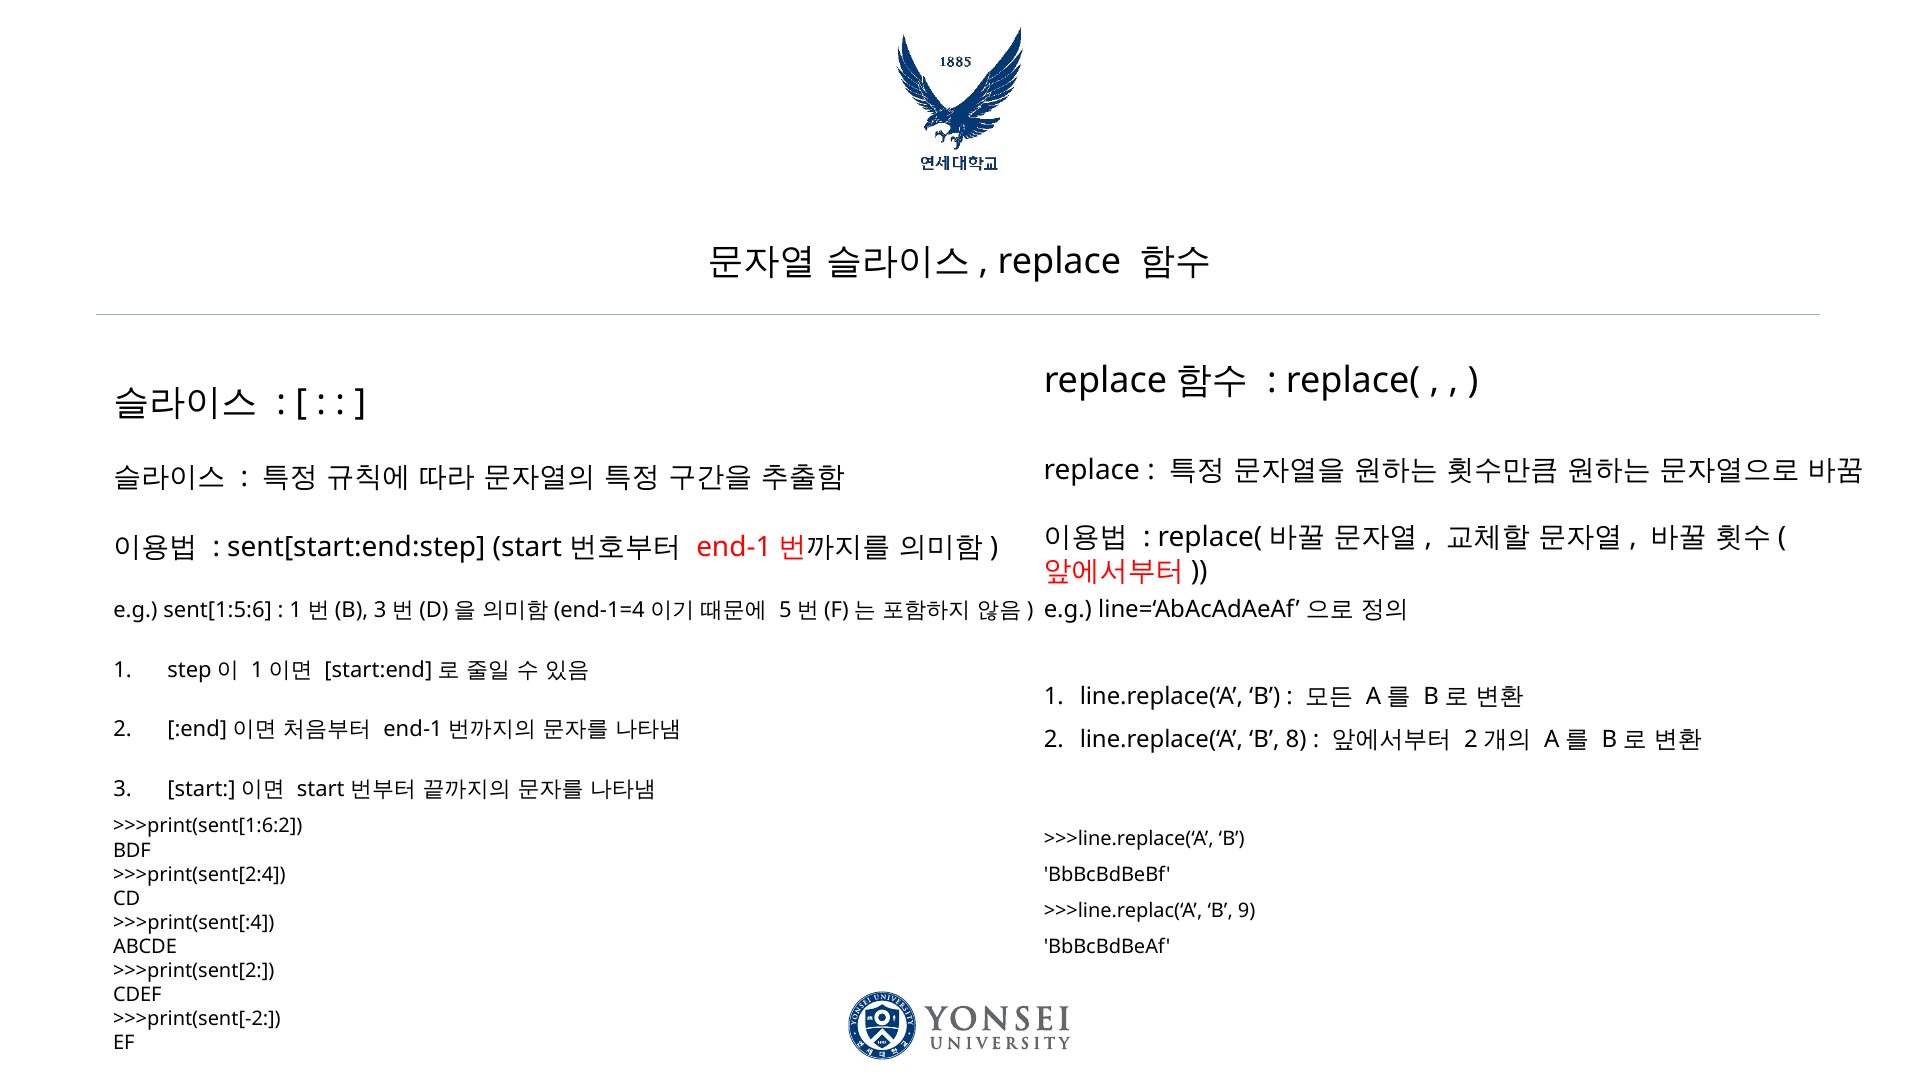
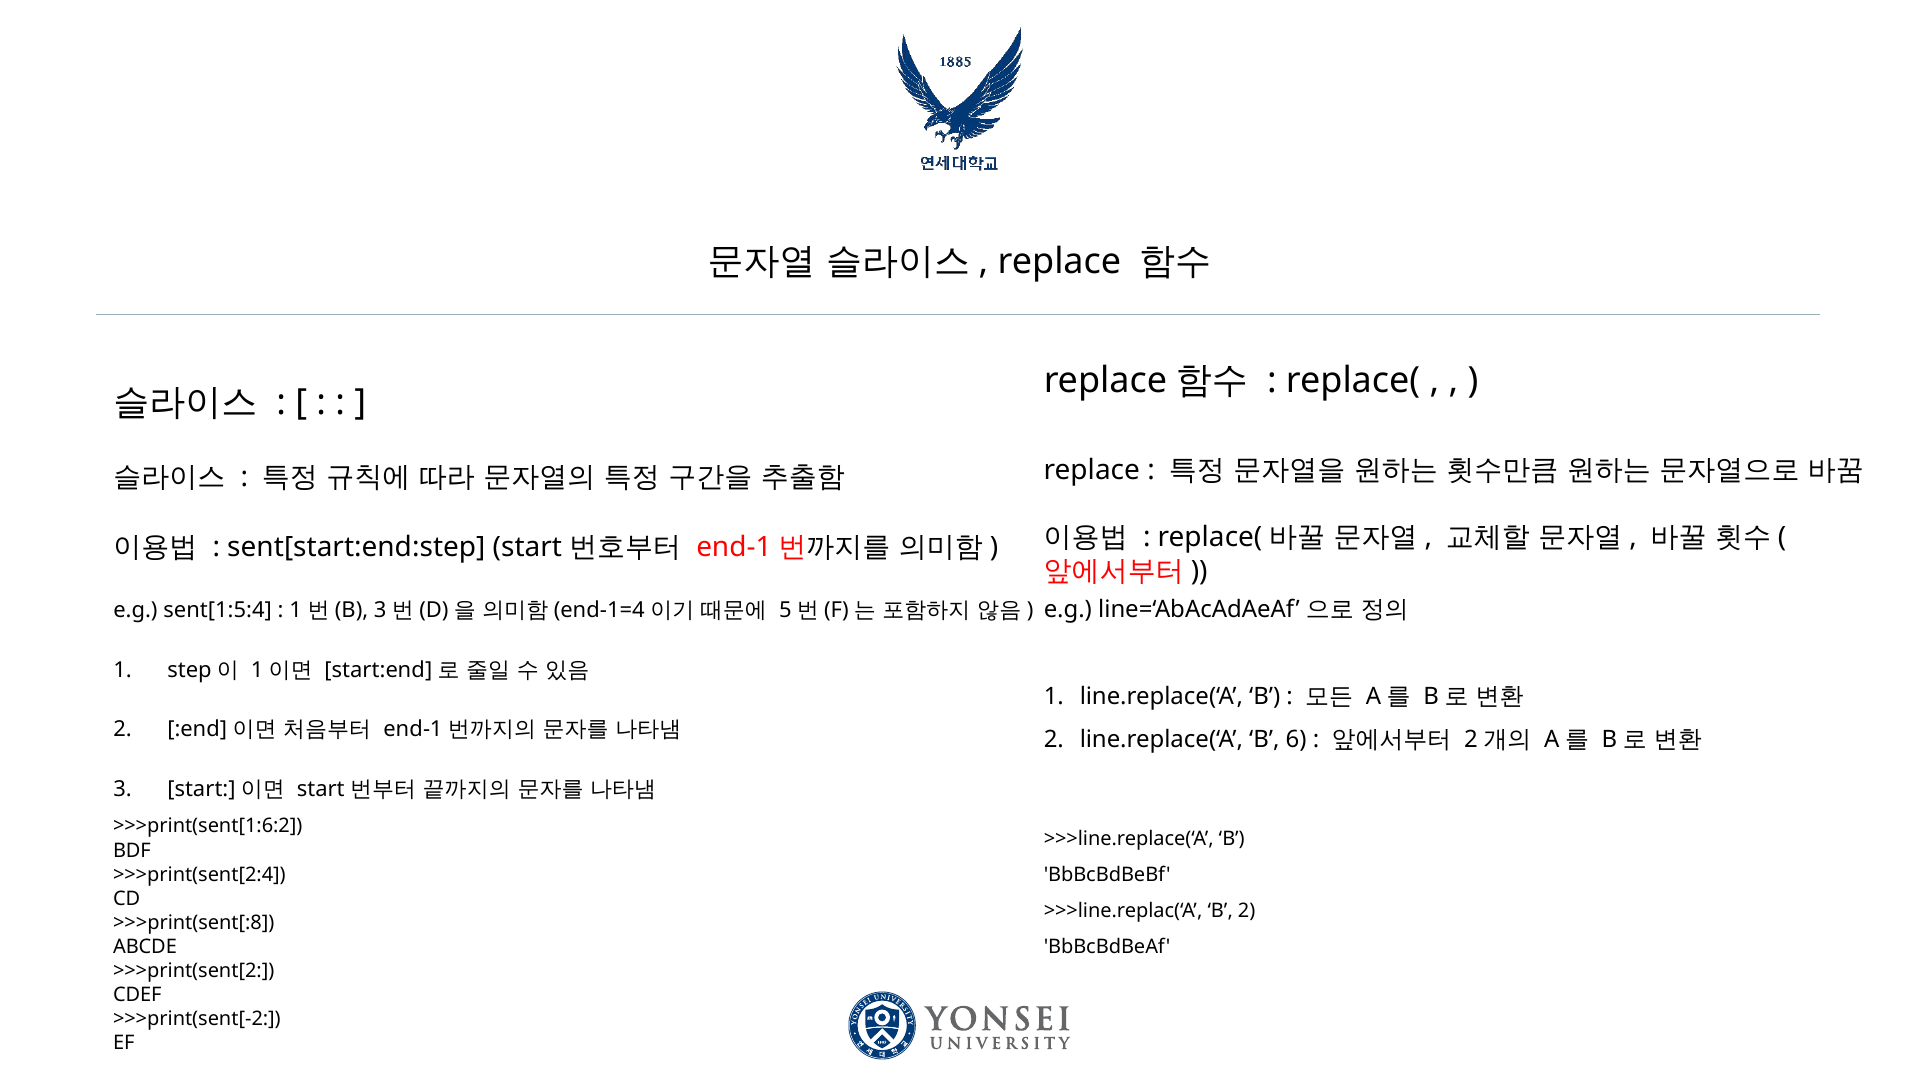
sent[1:5:6: sent[1:5:6 -> sent[1:5:4 (218, 610)
8: 8 -> 6 (1296, 739)
B 9: 9 -> 2 (1247, 911)
>>>print(sent[:4: >>>print(sent[:4 -> >>>print(sent[:8 (194, 922)
